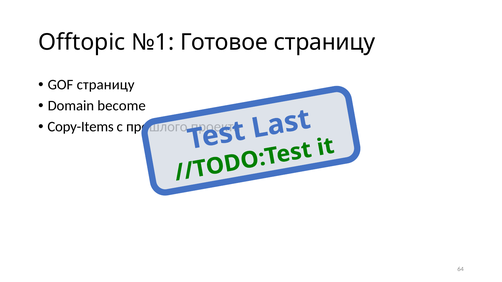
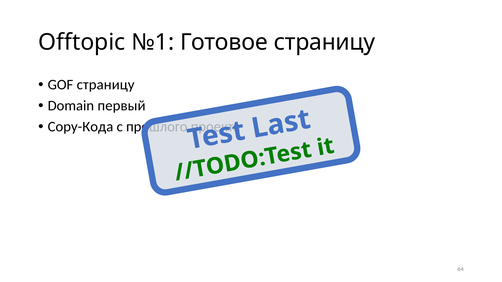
become: become -> первый (122, 106)
Copy-Items: Copy-Items -> Copy-Кода (80, 127)
